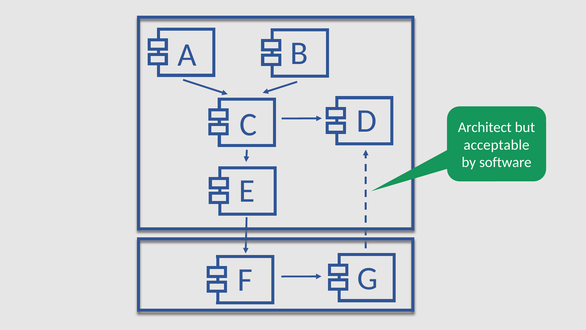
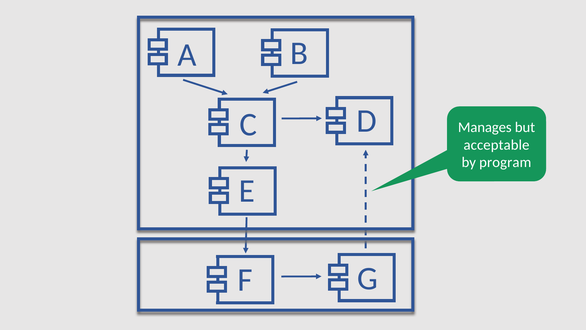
Architect: Architect -> Manages (485, 127)
software: software -> program (505, 162)
